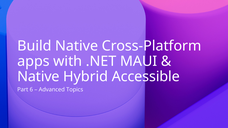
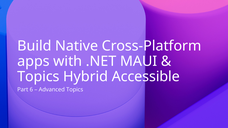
Native: Native -> Topics (38, 77)
